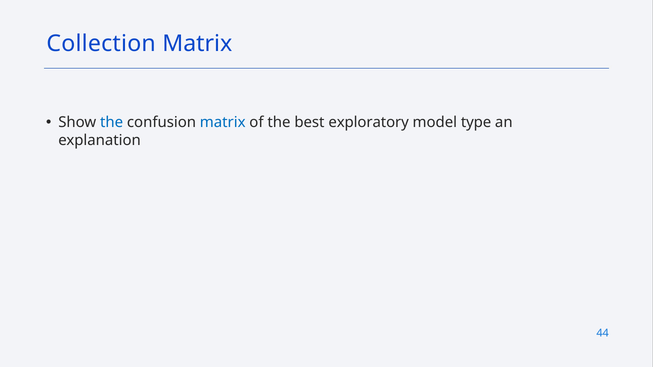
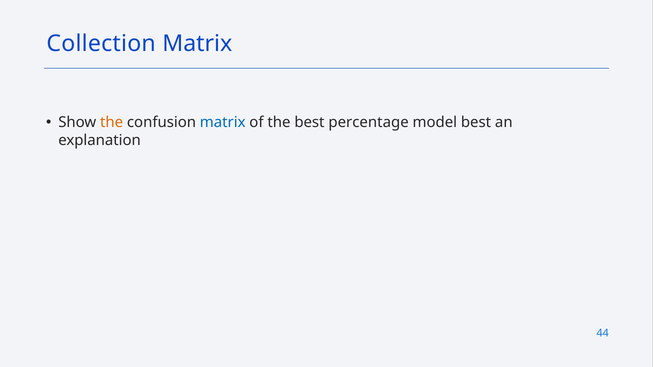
the colour: blue -> orange (112, 123)
exploratory: exploratory -> percentage (369, 123)
model type: type -> best (476, 123)
